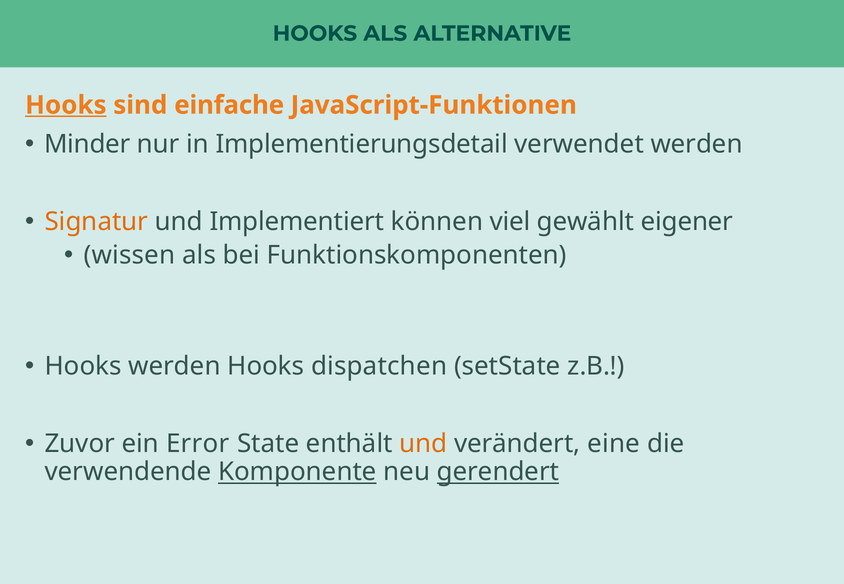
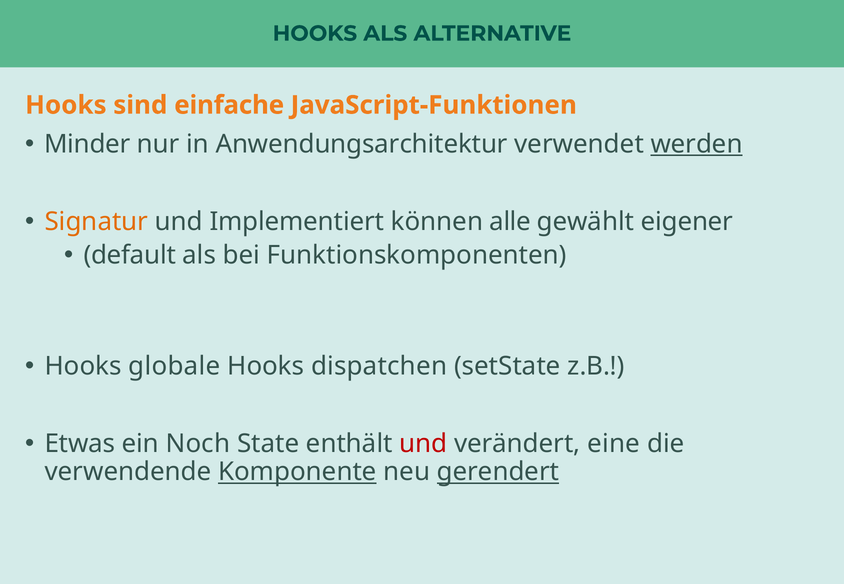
Hooks underline: present -> none (66, 105)
Implementierungsdetail: Implementierungsdetail -> Anwendungsarchitektur (362, 144)
werden underline: none -> present (697, 144)
viel: viel -> alle (510, 222)
wissen: wissen -> default (130, 255)
Hooks werden: werden -> globale (174, 366)
Zuvor: Zuvor -> Etwas (80, 444)
Error: Error -> Noch (198, 444)
und colour: orange -> red (423, 444)
